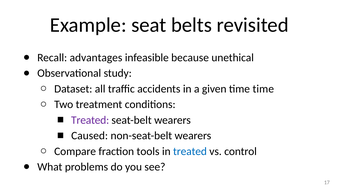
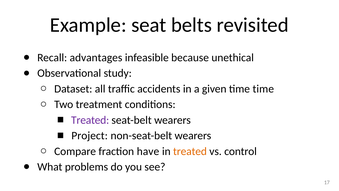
Caused: Caused -> Project (90, 135)
tools: tools -> have (148, 151)
treated colour: blue -> orange (190, 151)
